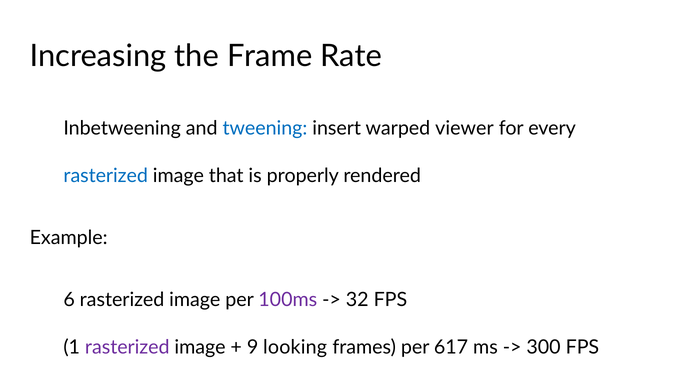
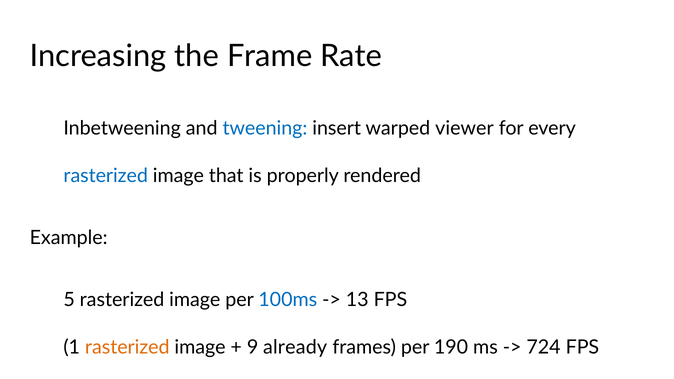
6: 6 -> 5 (69, 300)
100ms colour: purple -> blue (288, 300)
32: 32 -> 13 (357, 300)
rasterized colour: purple -> orange (127, 347)
looking: looking -> already (295, 347)
617: 617 -> 190 (451, 347)
300: 300 -> 724 (544, 347)
